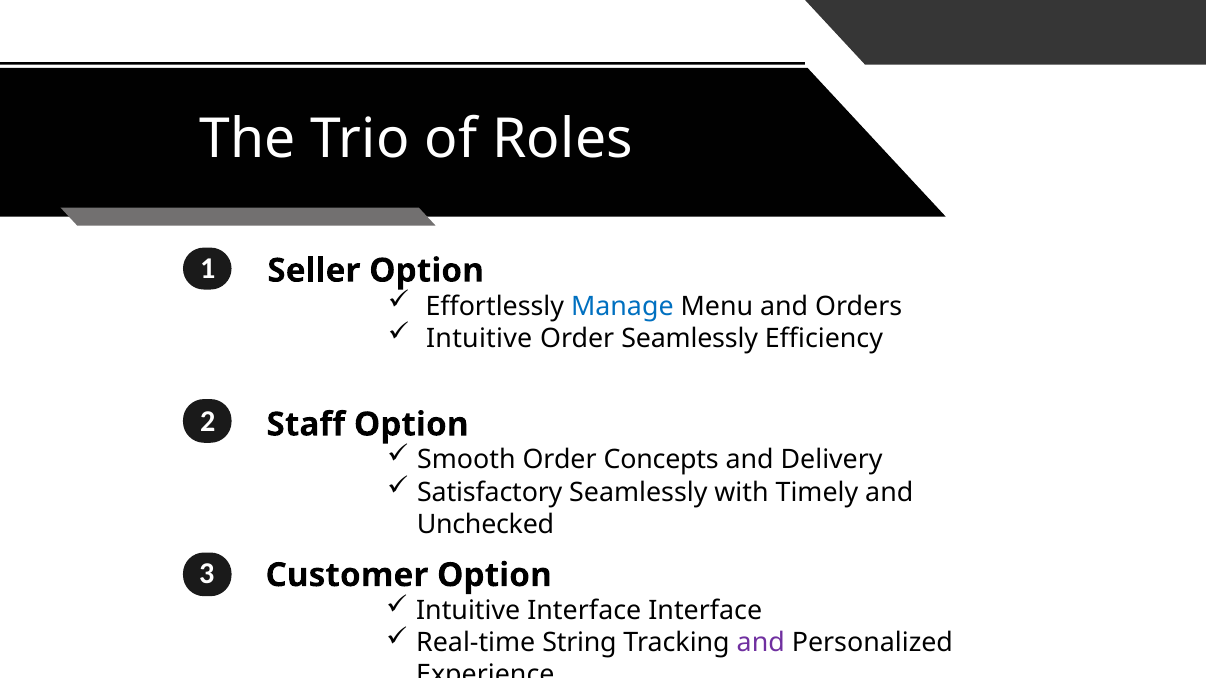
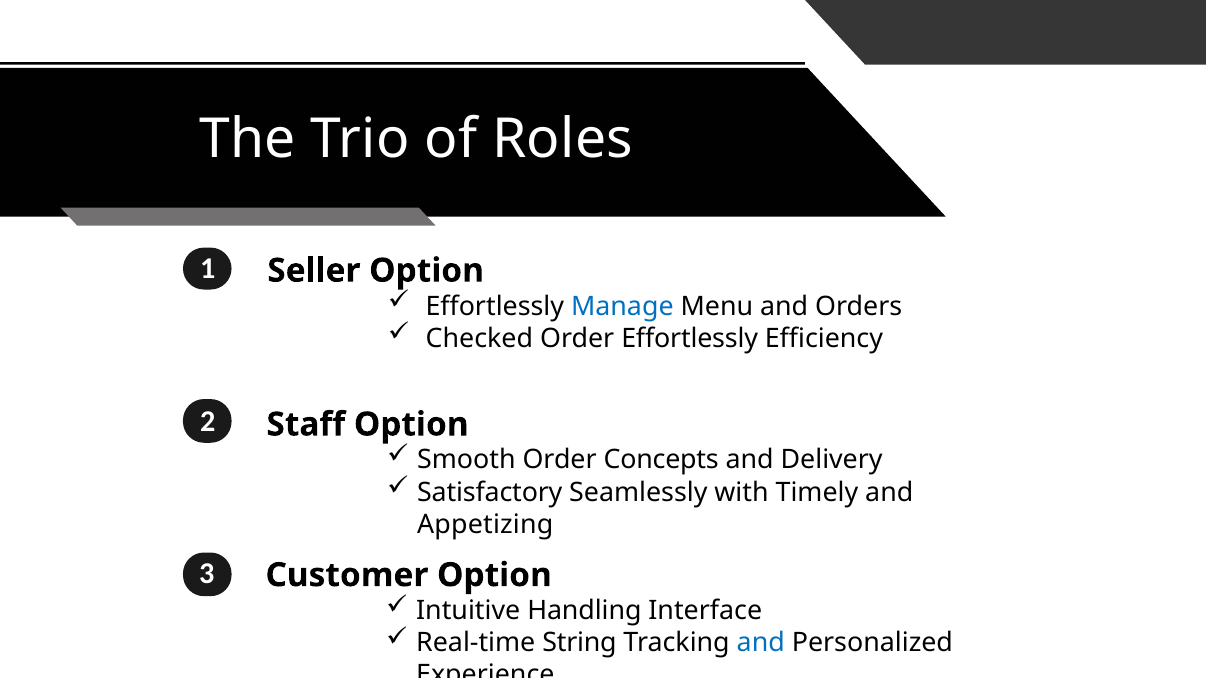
Intuitive: Intuitive -> Checked (479, 339)
Order Seamlessly: Seamlessly -> Effortlessly (690, 339)
Unchecked: Unchecked -> Appetizing (485, 525)
Intuitive Interface: Interface -> Handling (584, 611)
and colour: purple -> blue (761, 643)
